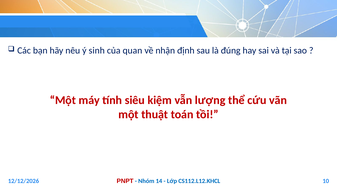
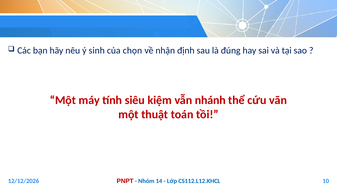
quan: quan -> chọn (132, 51)
lượng: lượng -> nhánh (210, 100)
